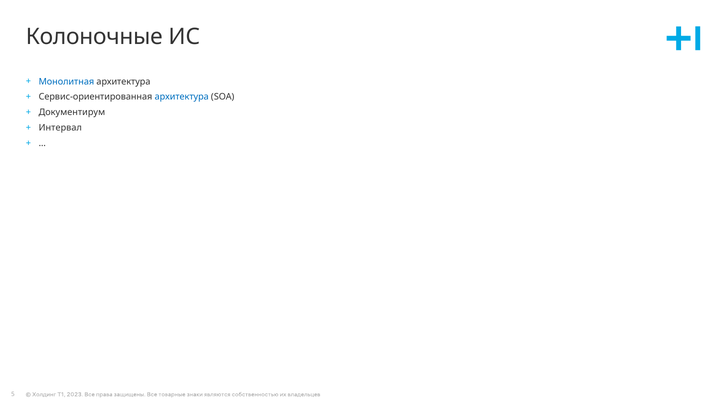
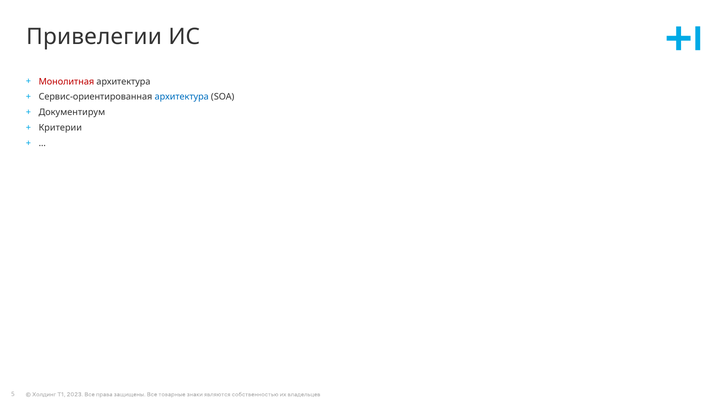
Колоночные: Колоночные -> Привелегии (94, 37)
Монолитная colour: blue -> red (66, 82)
Интервал: Интервал -> Критерии (60, 128)
